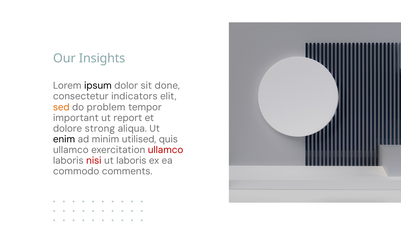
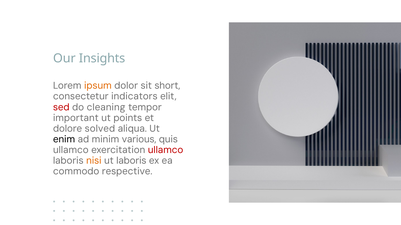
ipsum colour: black -> orange (98, 86)
done: done -> short (167, 86)
sed colour: orange -> red (61, 107)
problem: problem -> cleaning (106, 107)
report: report -> points (128, 118)
strong: strong -> solved (100, 129)
utilised: utilised -> various (139, 140)
nisi colour: red -> orange (94, 161)
comments: comments -> respective (127, 172)
